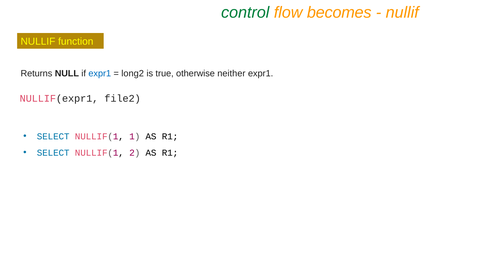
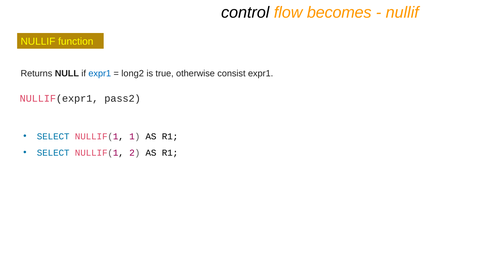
control colour: green -> black (245, 13)
neither: neither -> consist (231, 74)
file2: file2 -> pass2 (123, 98)
